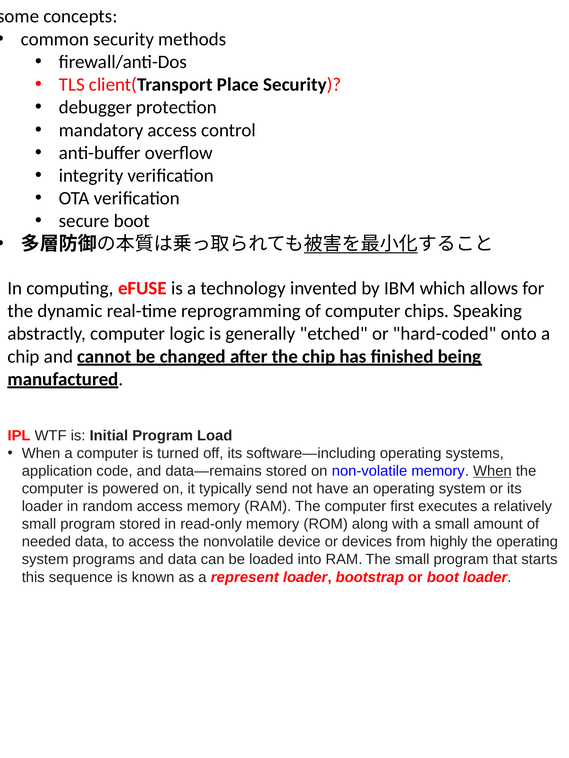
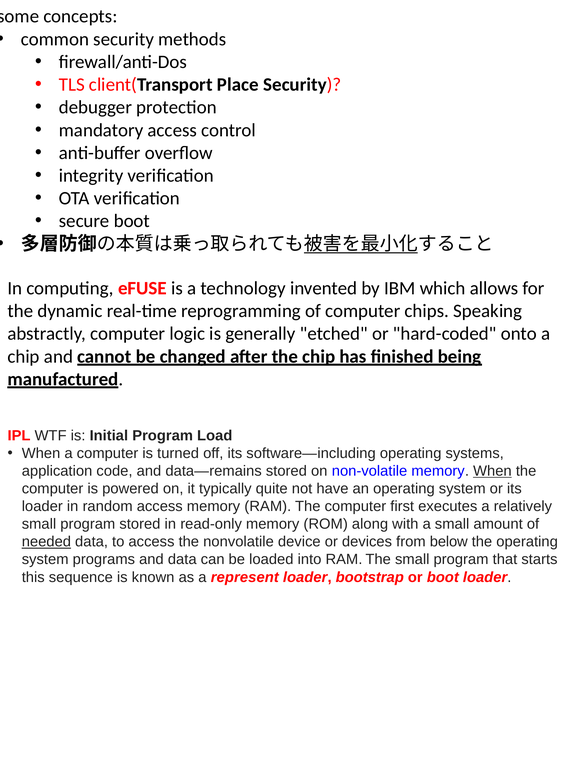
send: send -> quite (272, 489)
needed underline: none -> present (46, 542)
highly: highly -> below (449, 542)
